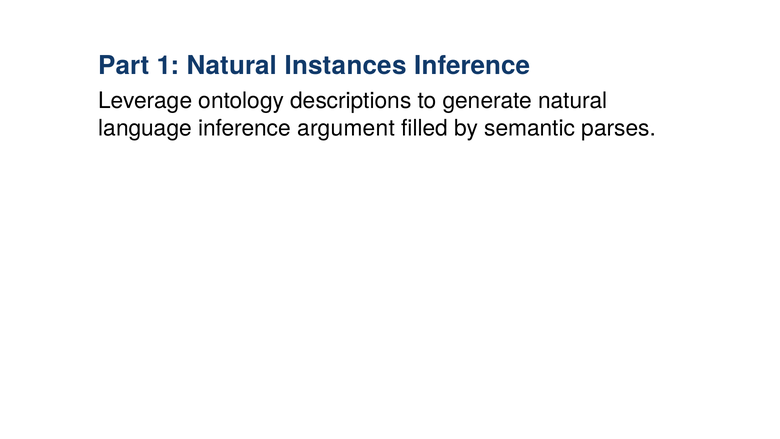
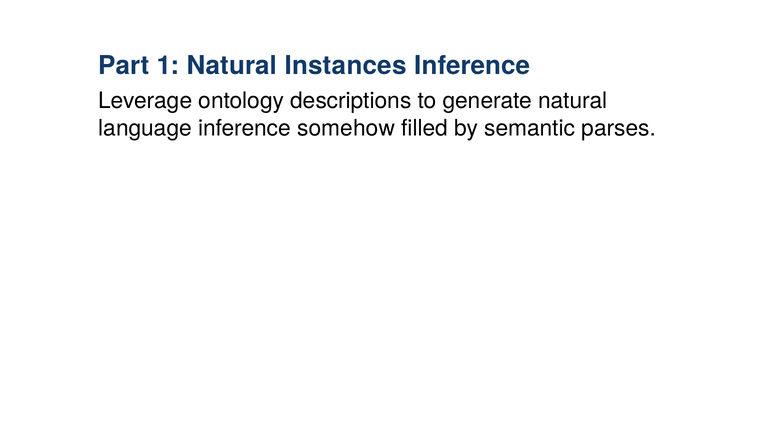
argument: argument -> somehow (346, 128)
